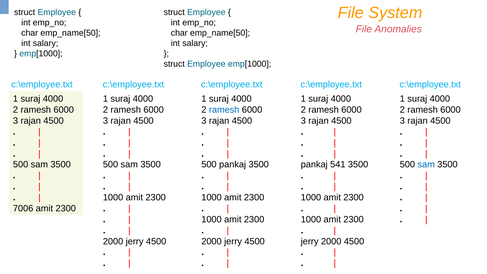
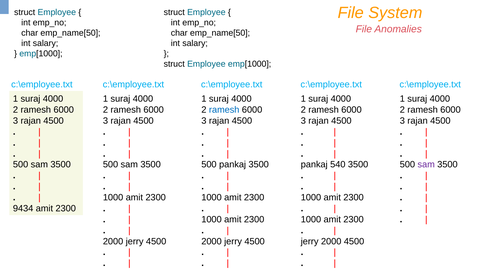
541: 541 -> 540 (338, 165)
sam colour: blue -> purple (426, 165)
7006: 7006 -> 9434 (23, 208)
